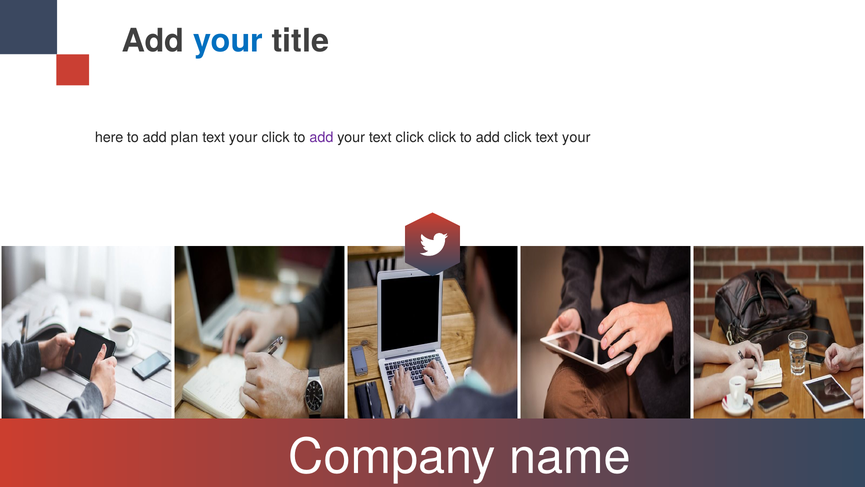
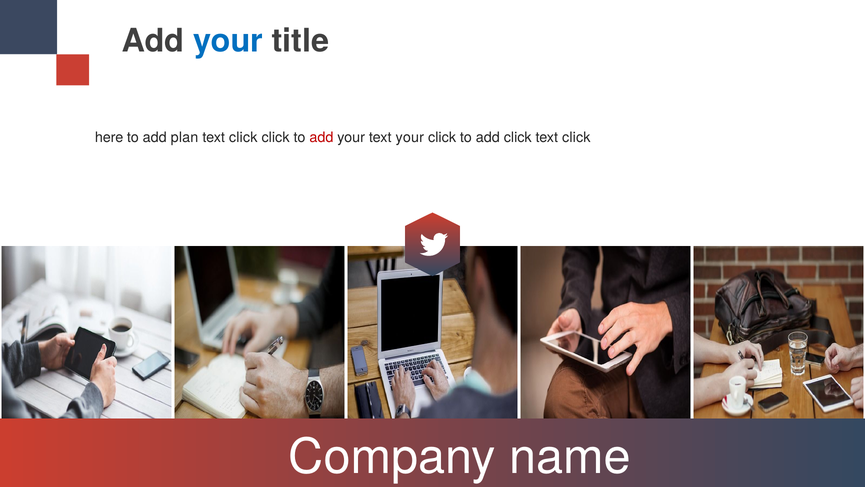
your: your -> click (243, 137)
add colour: purple -> red (321, 137)
text click: click -> your (410, 137)
your: your -> click (576, 137)
